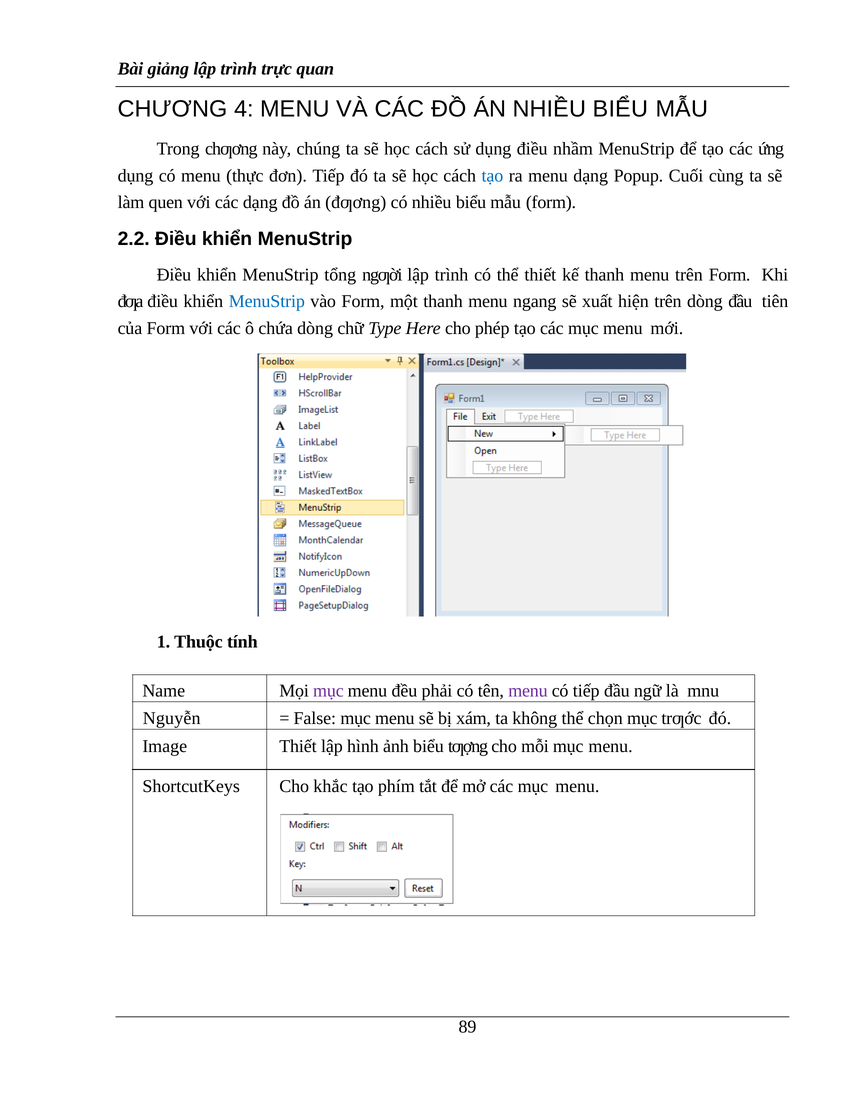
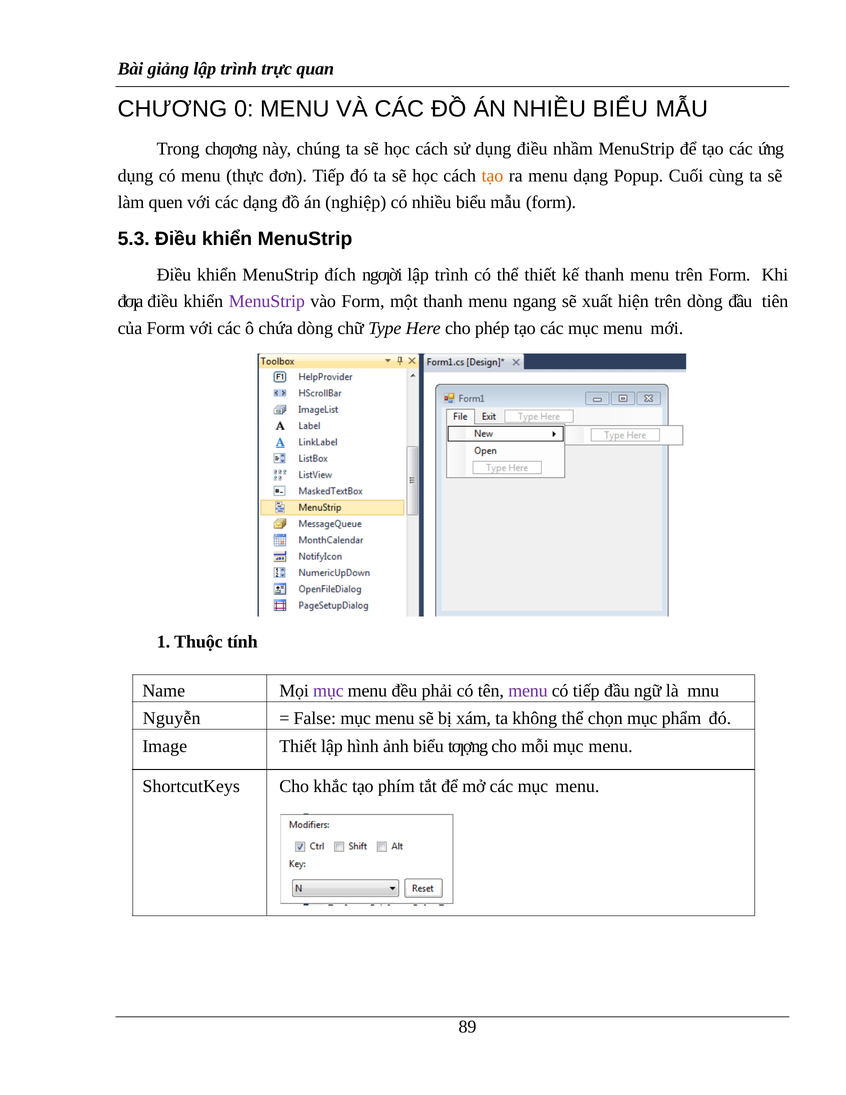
4: 4 -> 0 (244, 109)
tạo colour: blue -> orange (492, 176)
đƣơng: đƣơng -> nghiệp (356, 202)
2.2: 2.2 -> 5.3 (134, 239)
tổng: tổng -> đích (340, 275)
MenuStrip colour: blue -> purple (267, 301)
trƣớc: trƣớc -> phẩm (681, 718)
